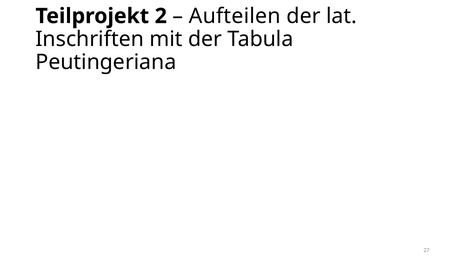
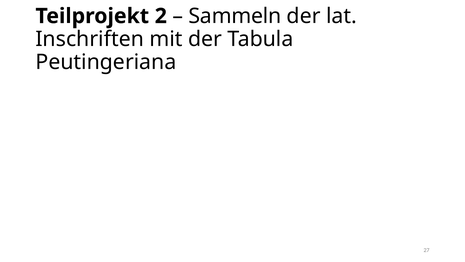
Aufteilen: Aufteilen -> Sammeln (235, 16)
